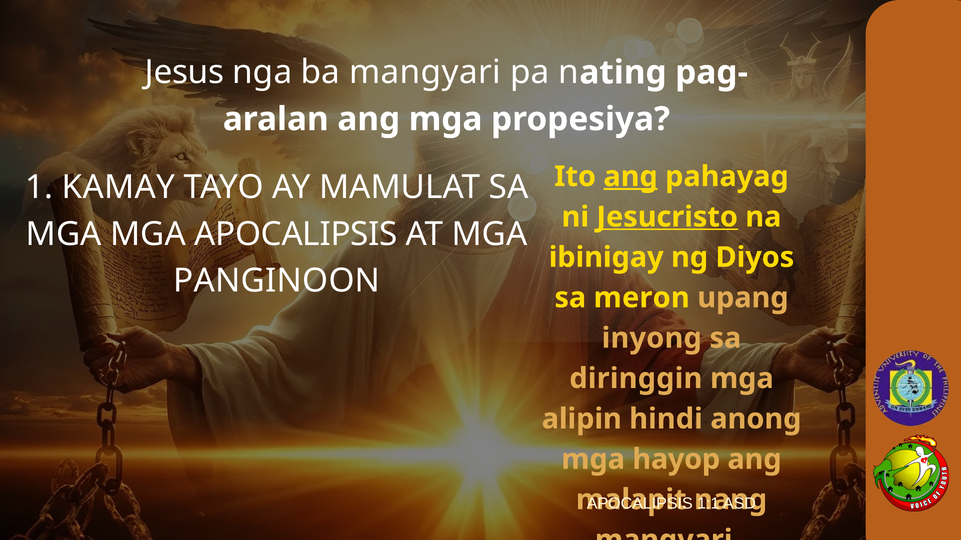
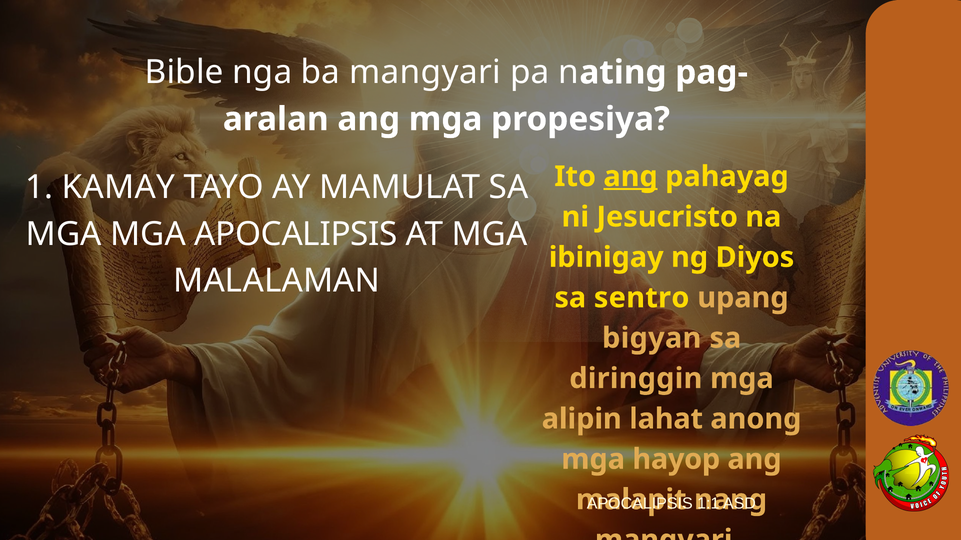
Jesus: Jesus -> Bible (184, 73)
Jesucristo underline: present -> none (667, 217)
PANGINOON: PANGINOON -> MALALAMAN (277, 281)
meron: meron -> sentro (642, 298)
inyong: inyong -> bigyan (652, 338)
hindi: hindi -> lahat (666, 419)
